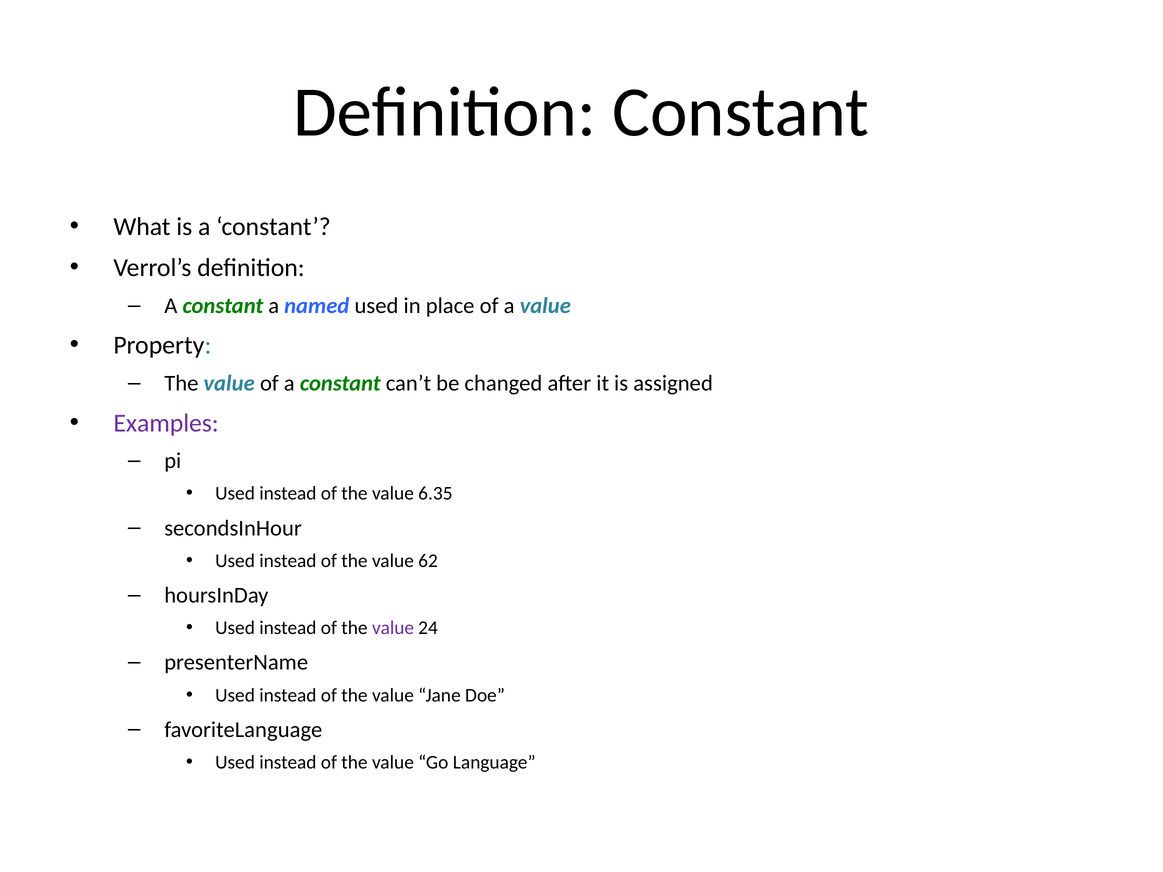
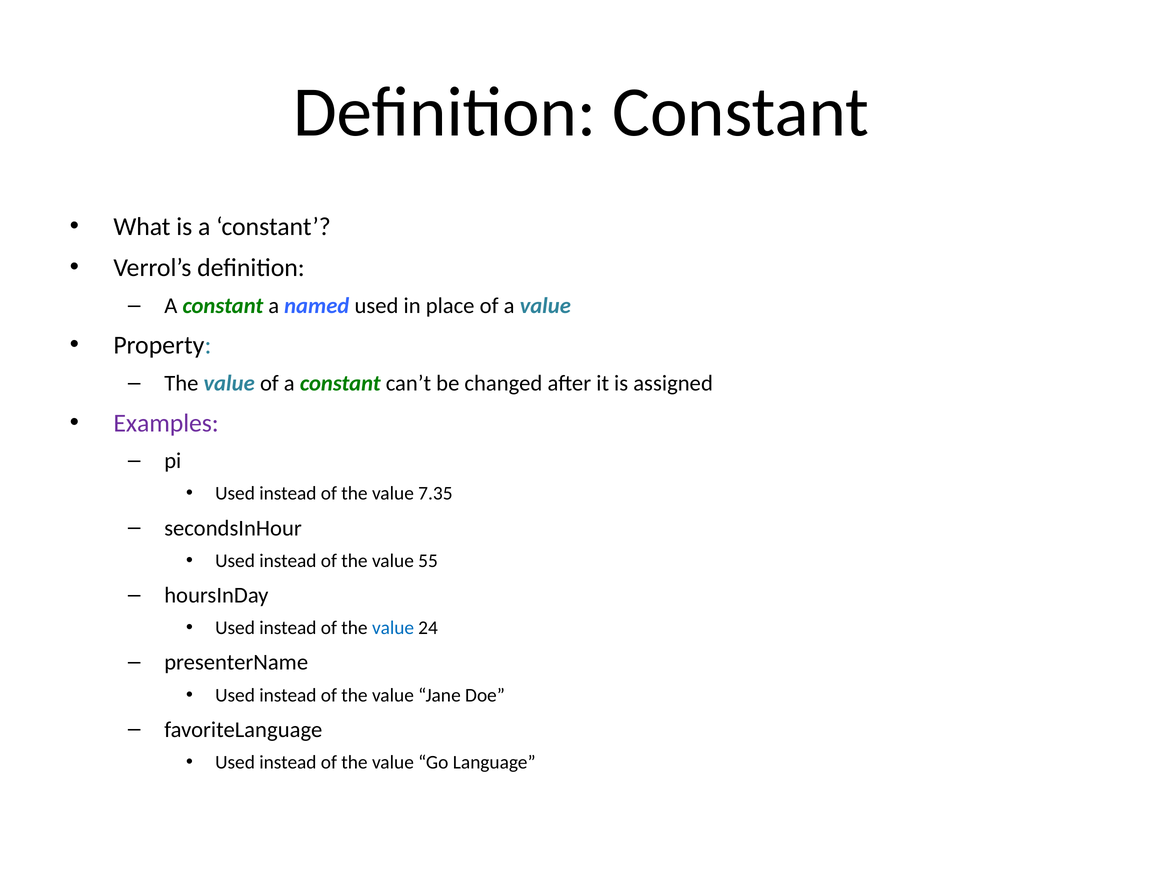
6.35: 6.35 -> 7.35 (435, 494)
62: 62 -> 55 (428, 561)
value colour: purple -> blue (393, 628)
